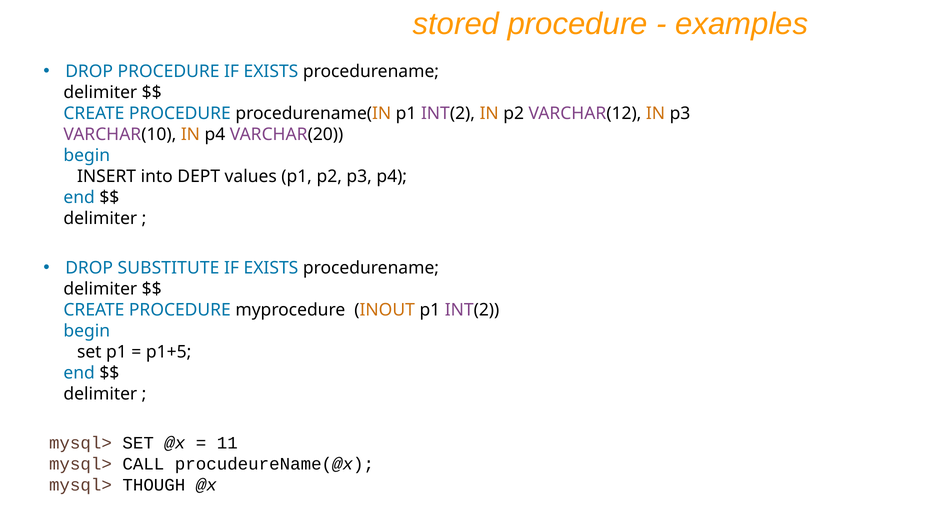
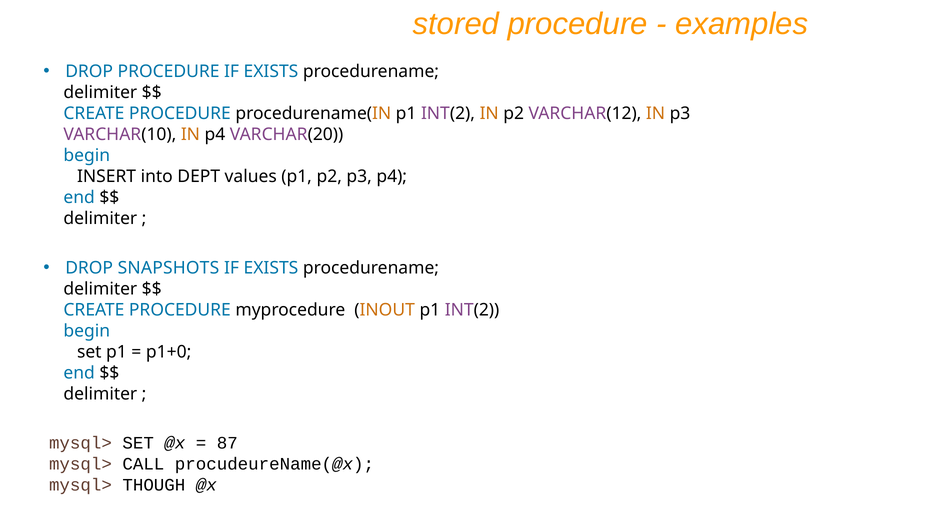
SUBSTITUTE: SUBSTITUTE -> SNAPSHOTS (168, 268)
p1+5: p1+5 -> p1+0 (169, 352)
11: 11 -> 87 (227, 443)
